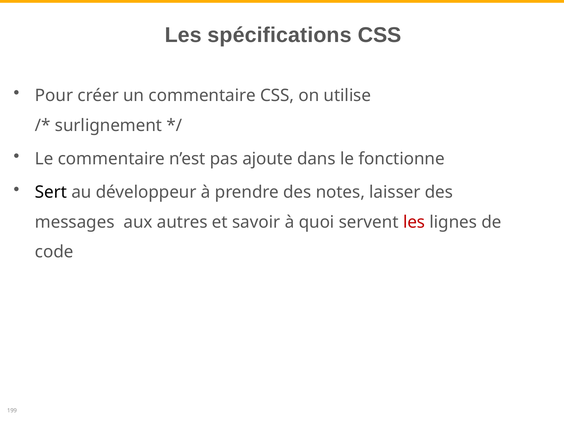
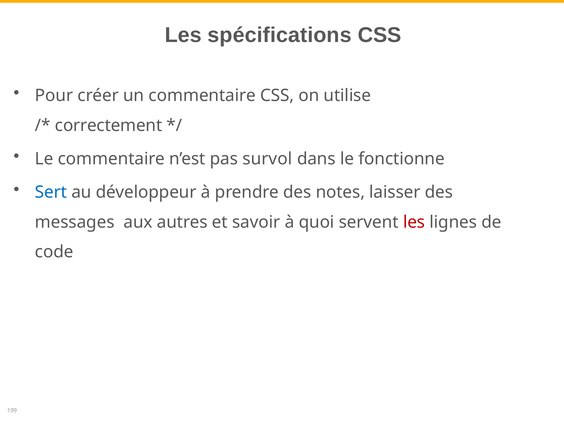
surlignement: surlignement -> correctement (109, 125)
ajoute: ajoute -> survol (267, 159)
Sert colour: black -> blue (51, 192)
